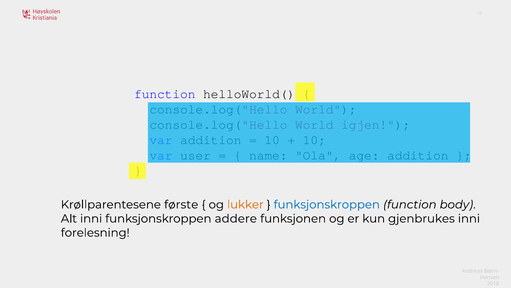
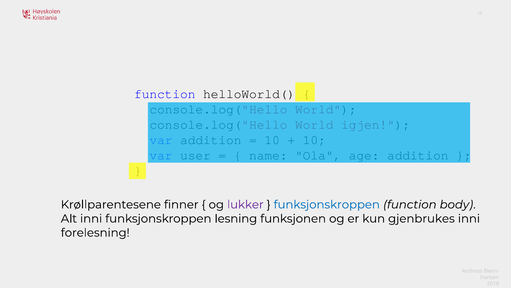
første: første -> finner (181, 204)
lukker colour: orange -> purple (245, 204)
addere: addere -> lesning (236, 218)
